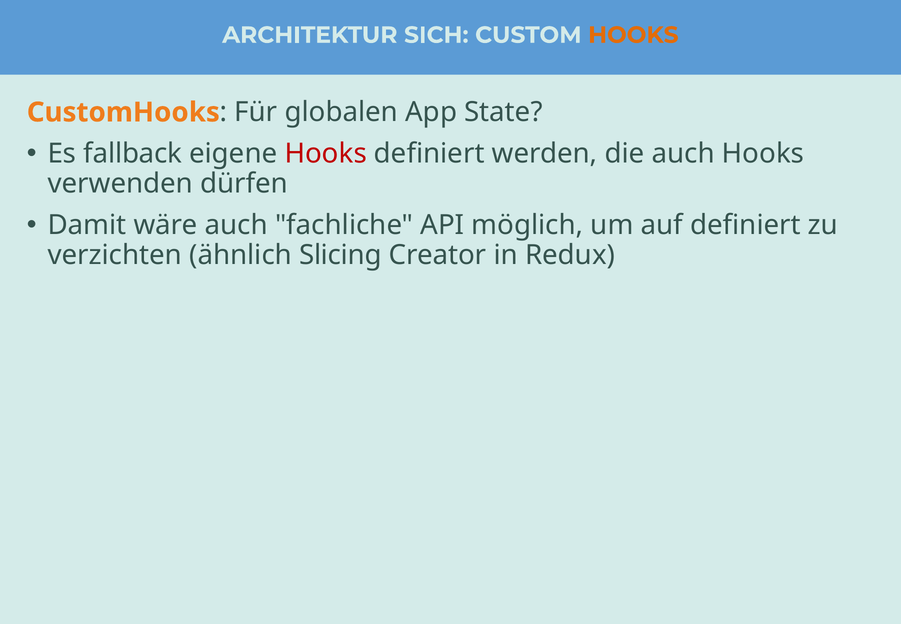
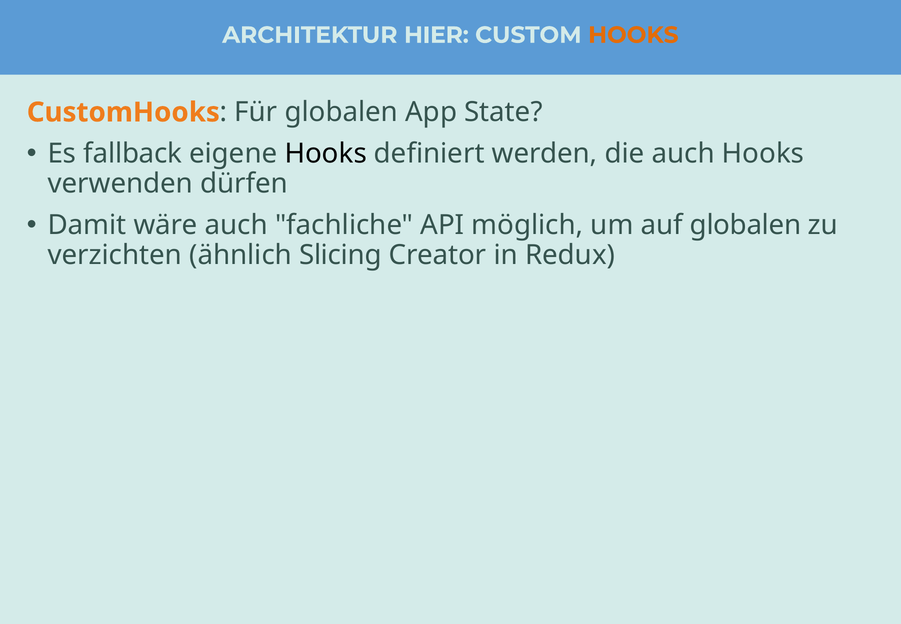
SICH: SICH -> HIER (436, 35)
Hooks colour: red -> black (326, 154)
auf definiert: definiert -> globalen (746, 225)
